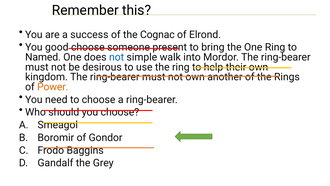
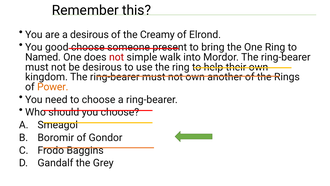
a success: success -> desirous (89, 35)
Cognac: Cognac -> Creamy (157, 35)
not colour: blue -> red (117, 57)
